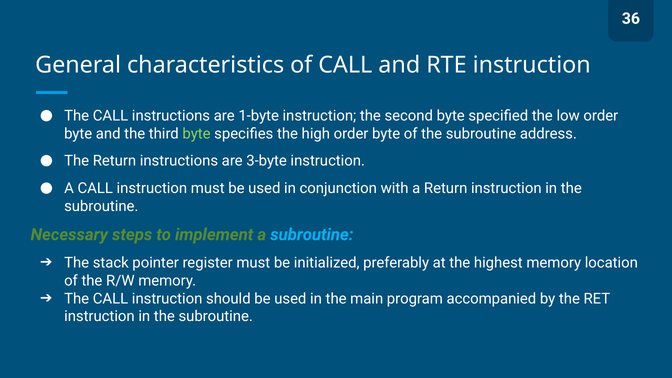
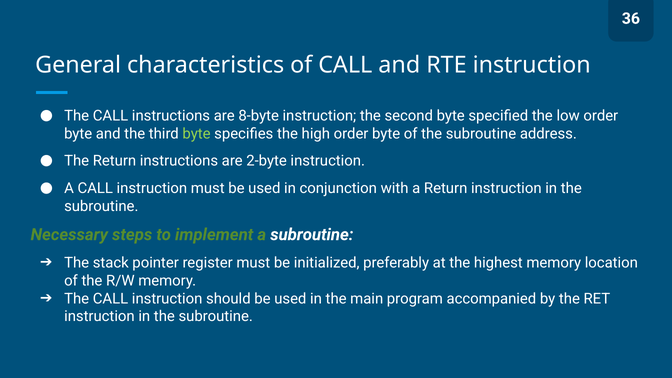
1-byte: 1-byte -> 8-byte (259, 116)
3-byte: 3-byte -> 2-byte (267, 161)
subroutine colour: light blue -> white (312, 235)
